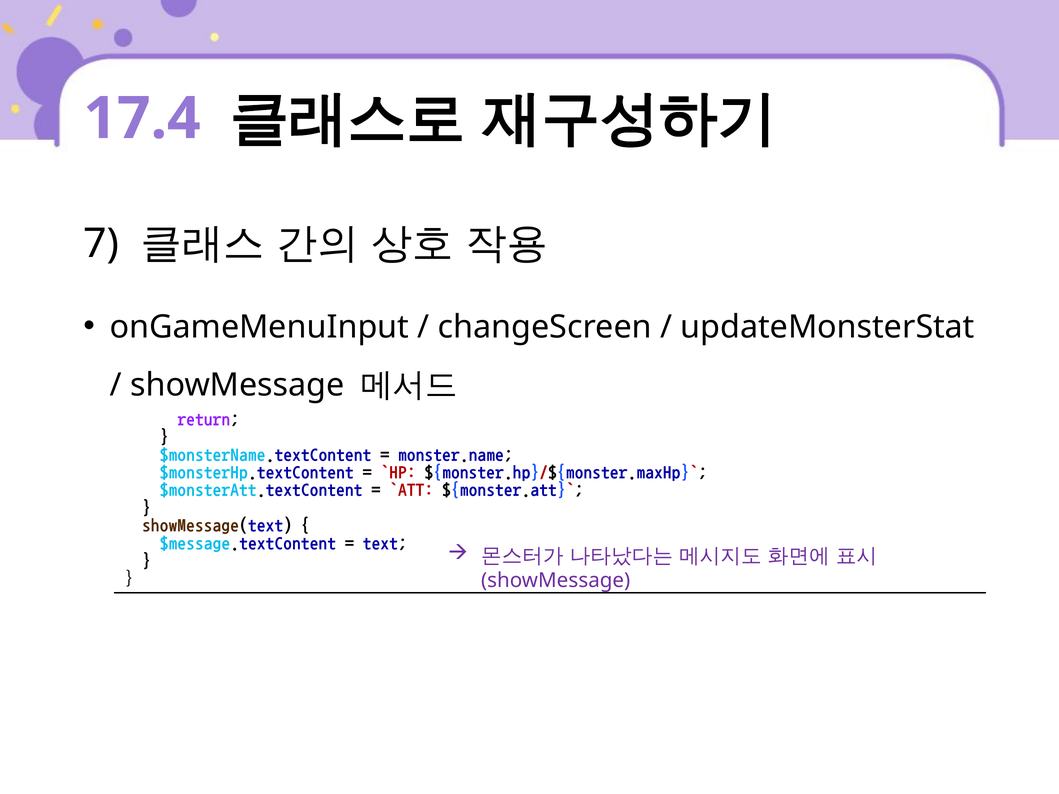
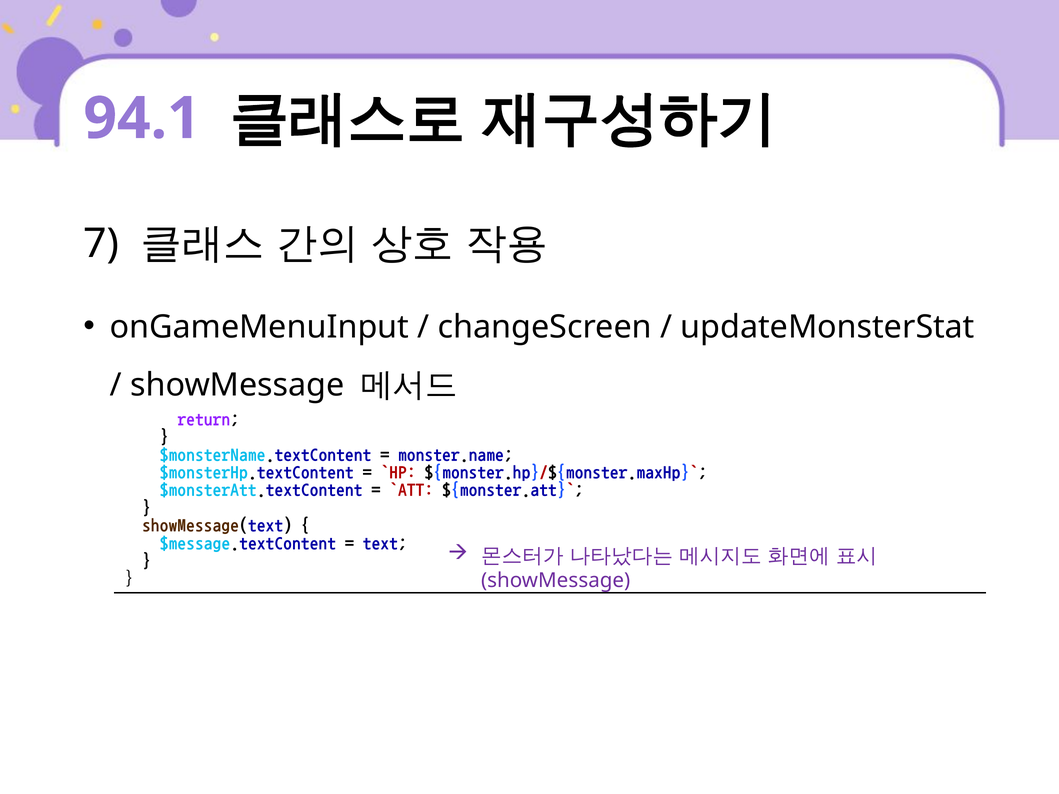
17.4: 17.4 -> 94.1 (142, 119)
